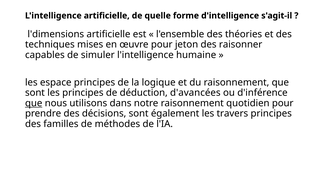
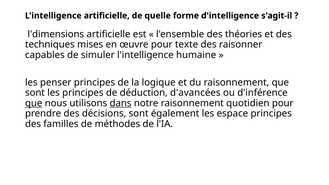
jeton: jeton -> texte (187, 44)
espace: espace -> penser (56, 82)
dans underline: none -> present (121, 103)
travers: travers -> espace (232, 114)
